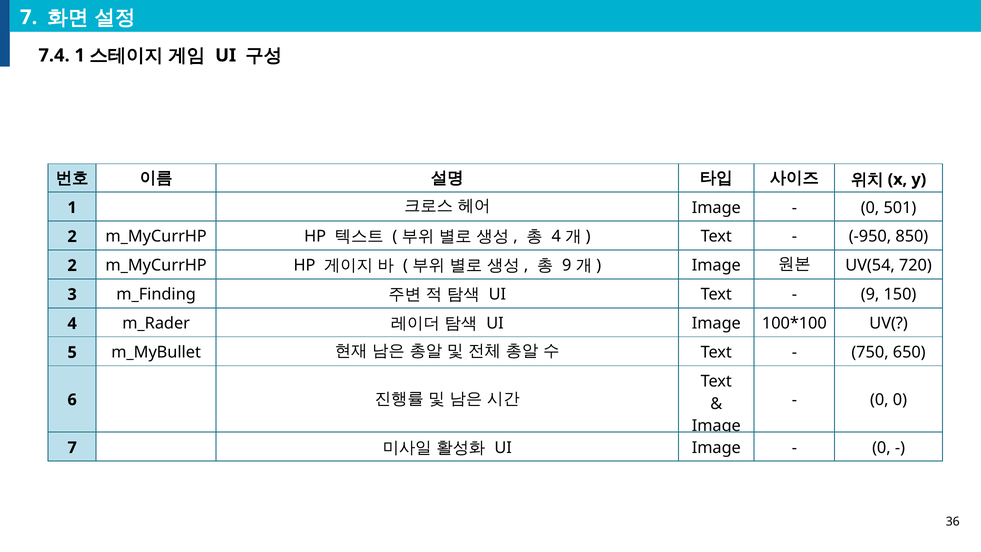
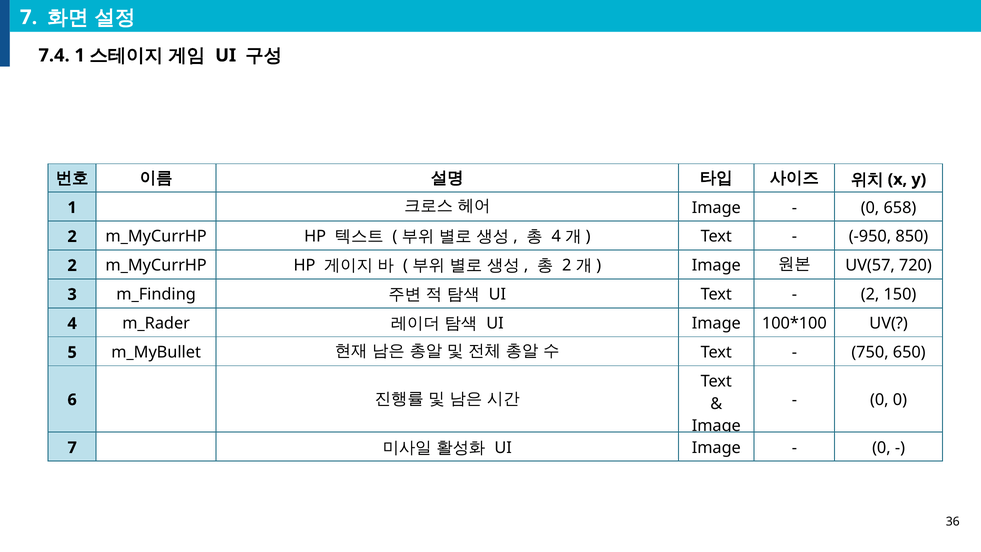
501: 501 -> 658 (900, 208)
9: 9 -> 2 (567, 265)
UV(54: UV(54 -> UV(57 (870, 265)
9: 9 -> 2 (870, 294)
